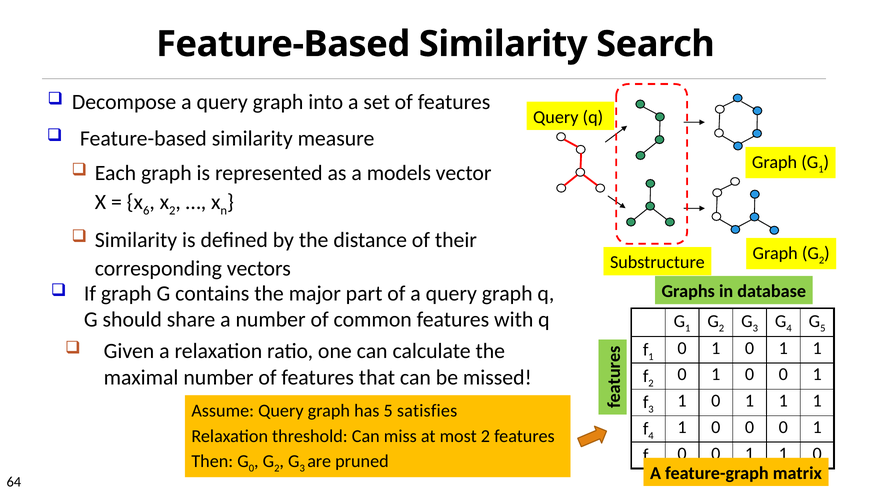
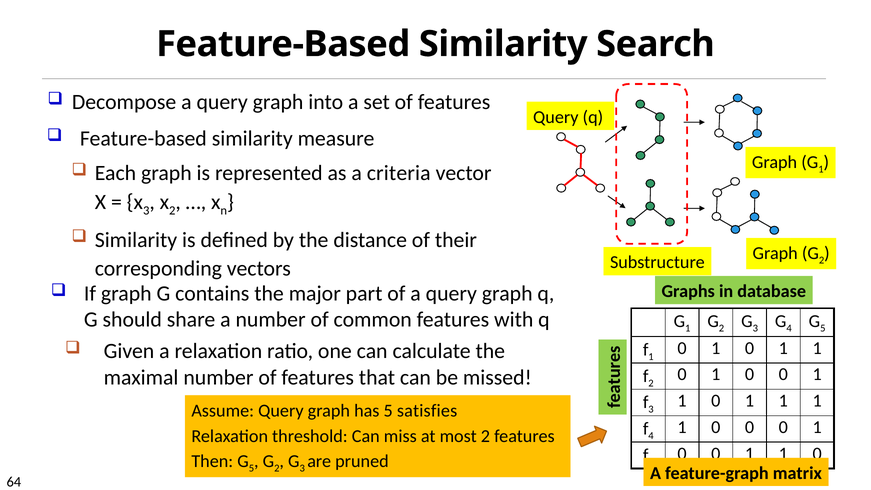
models: models -> criteria (399, 173)
x 6: 6 -> 3 (146, 210)
Then G 0: 0 -> 5 (251, 468)
